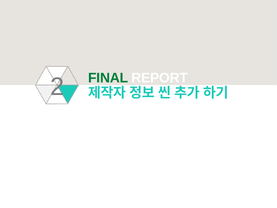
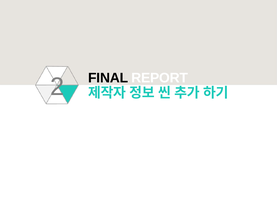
FINAL colour: green -> black (108, 78)
